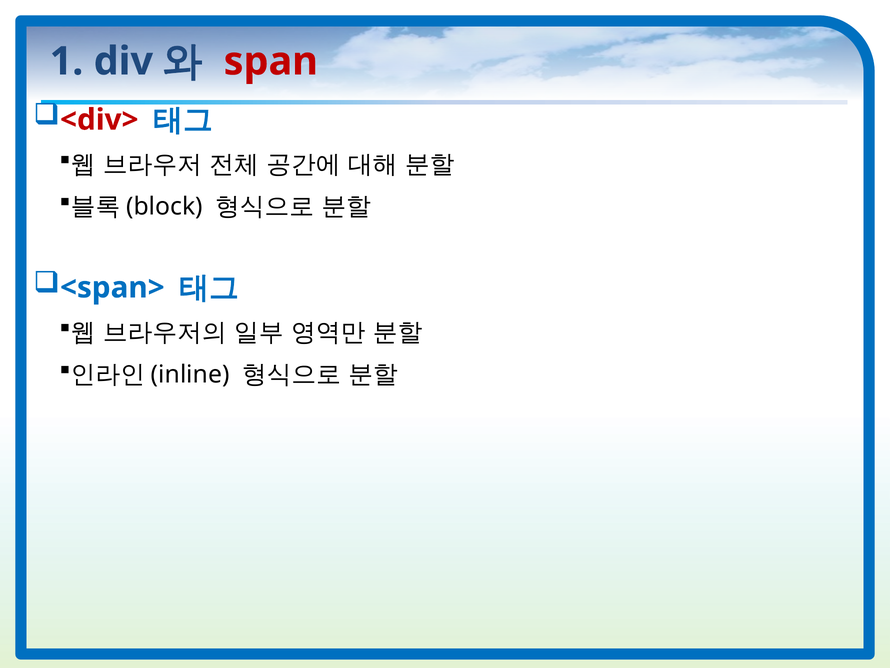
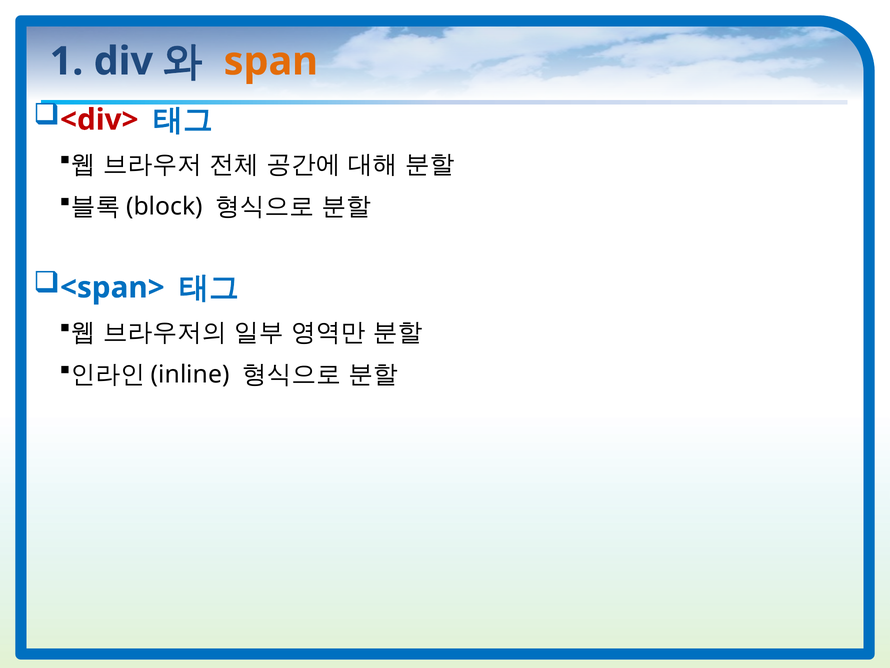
span colour: red -> orange (271, 61)
